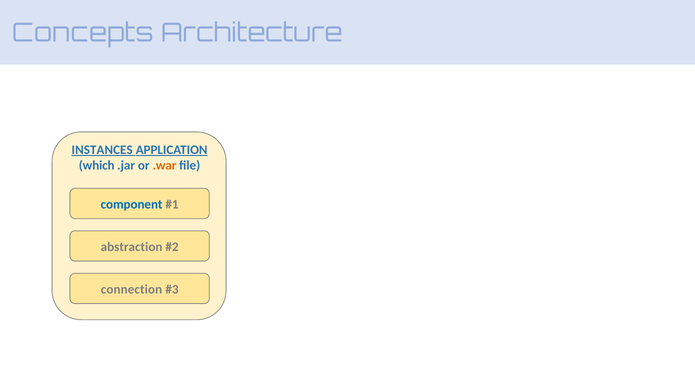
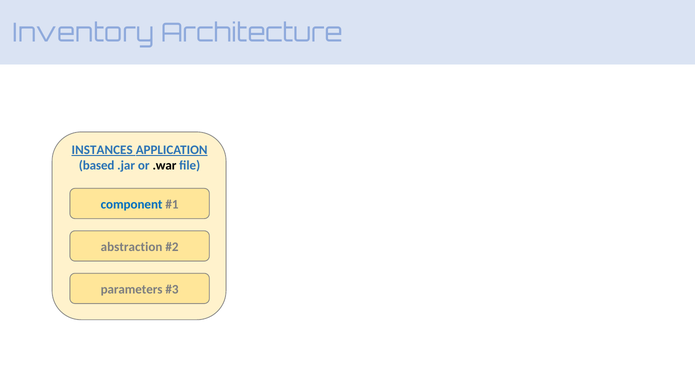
Concepts: Concepts -> Inventory (83, 33)
which: which -> based (97, 165)
.war colour: orange -> black (164, 165)
connection: connection -> parameters (132, 289)
